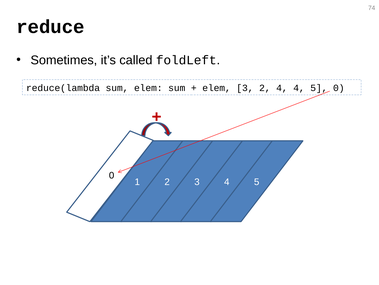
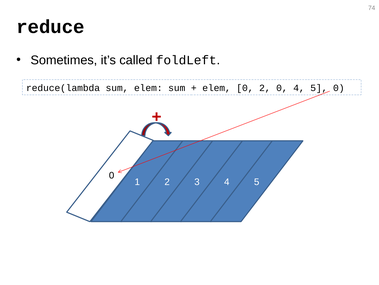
elem 3: 3 -> 0 (245, 88)
2 4: 4 -> 0 (282, 88)
